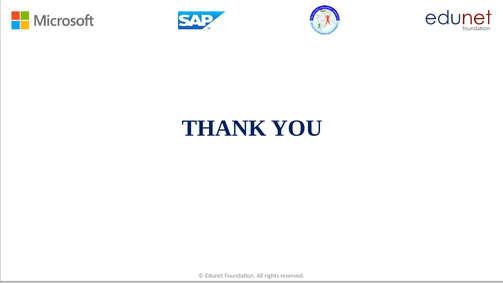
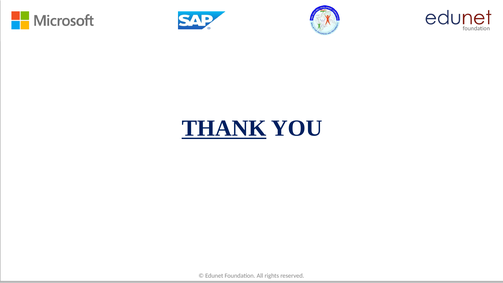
THANK underline: none -> present (224, 128)
